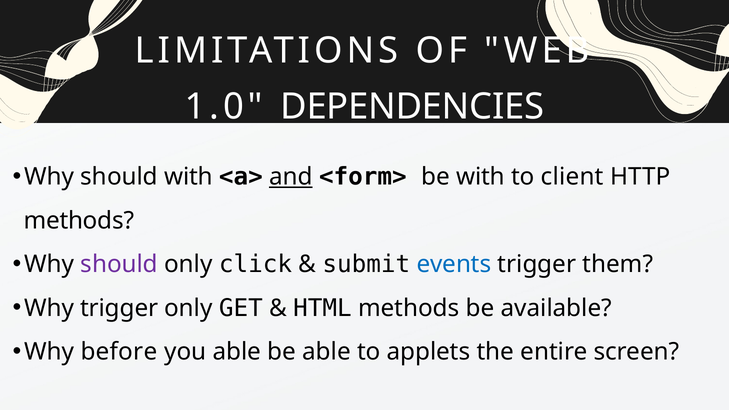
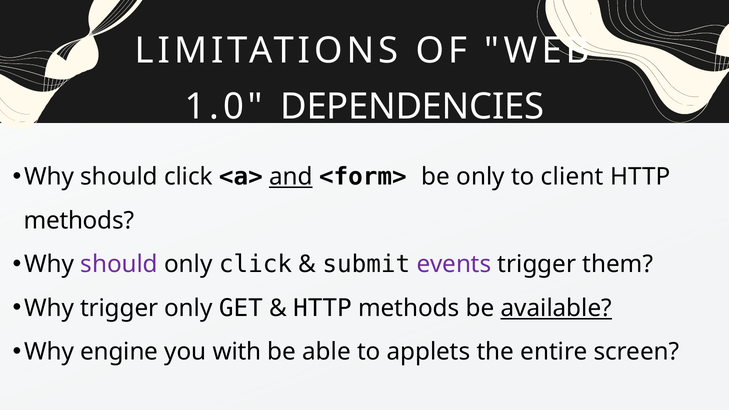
should with: with -> click (188, 177)
be with: with -> only (481, 177)
events colour: blue -> purple (454, 264)
HTML: HTML -> HTTP (322, 308)
available underline: none -> present (556, 308)
before: before -> engine (119, 352)
you able: able -> with (237, 352)
